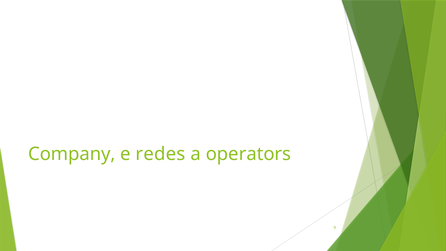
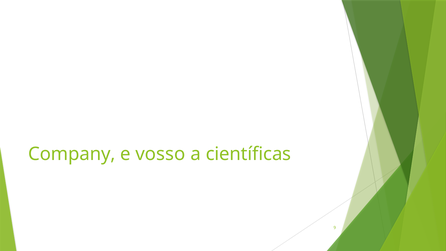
redes: redes -> vosso (161, 154)
operators: operators -> científicas (248, 154)
